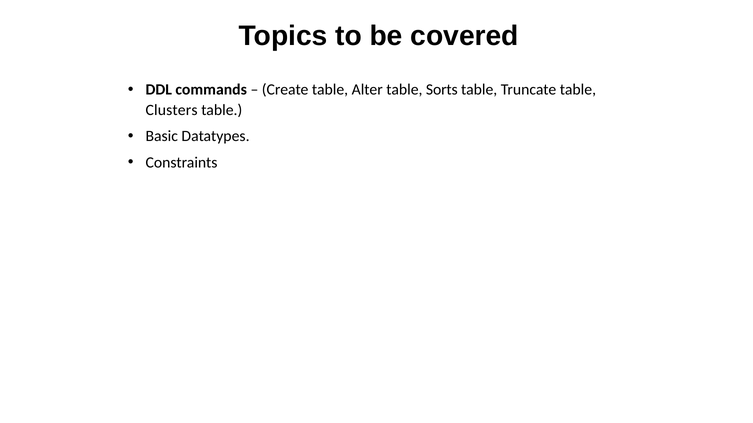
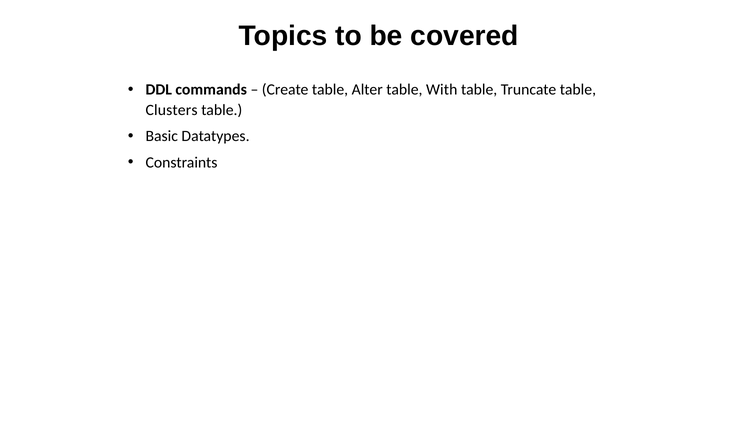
Sorts: Sorts -> With (442, 90)
